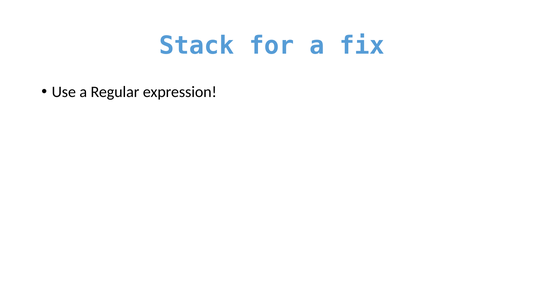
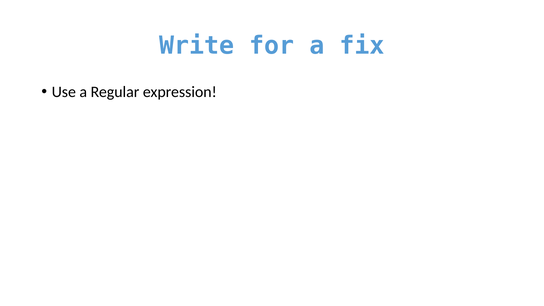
Stack: Stack -> Write (197, 46)
